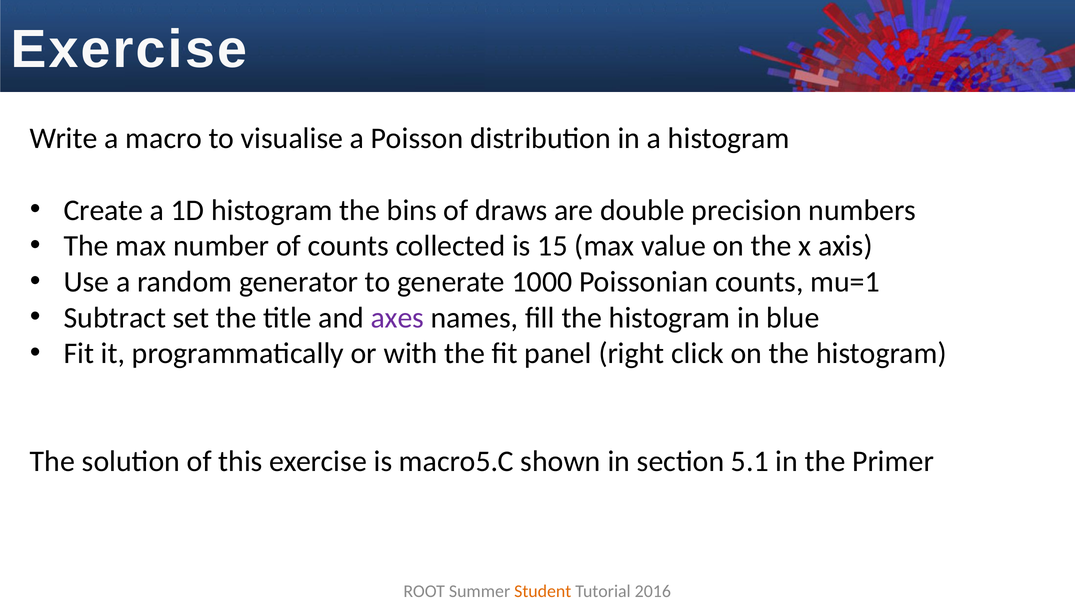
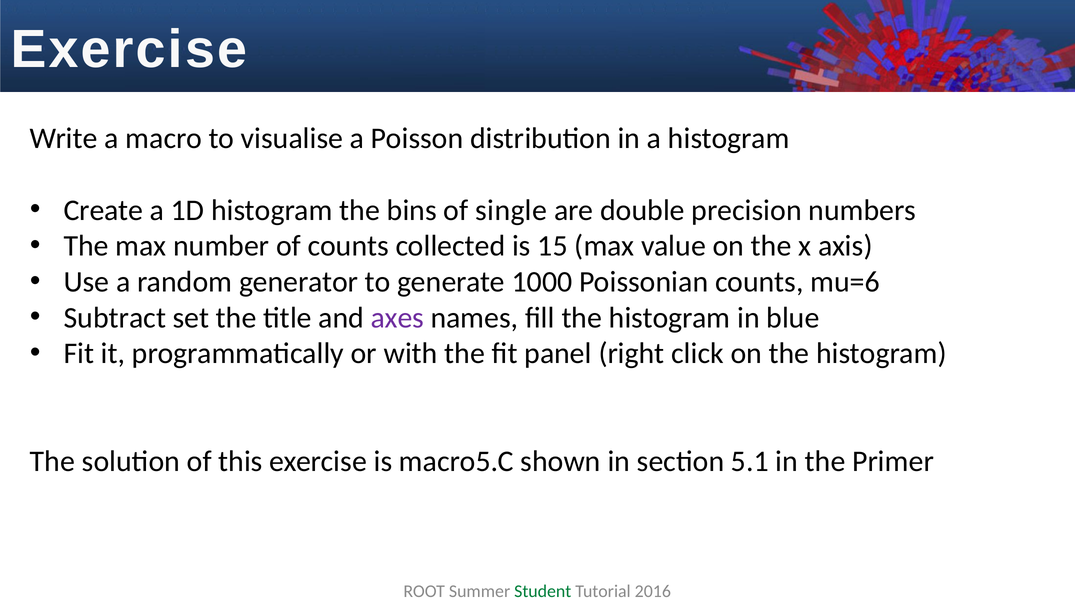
draws: draws -> single (511, 210)
mu=1: mu=1 -> mu=6 (845, 282)
Student colour: orange -> green (543, 591)
